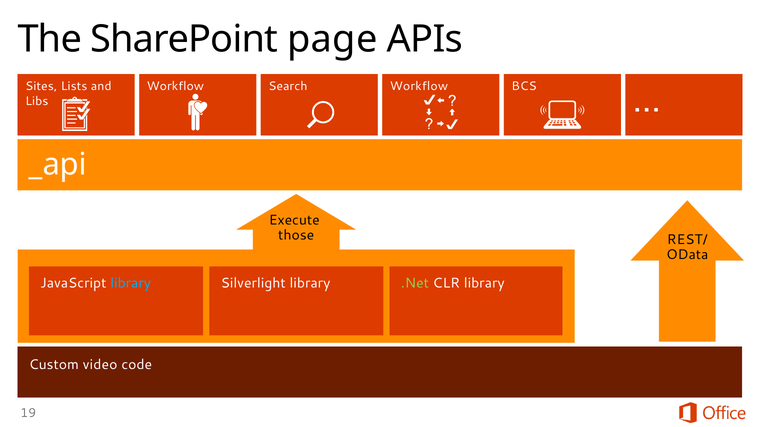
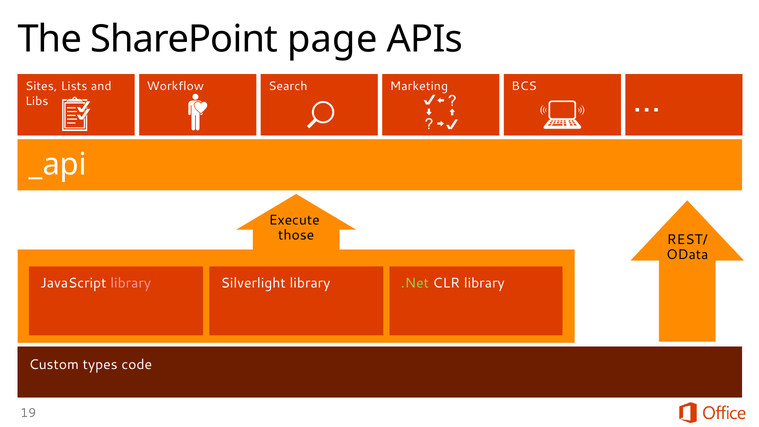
Workflow: Workflow -> Marketing (419, 86)
library colour: light blue -> pink (131, 283)
video: video -> types (100, 365)
